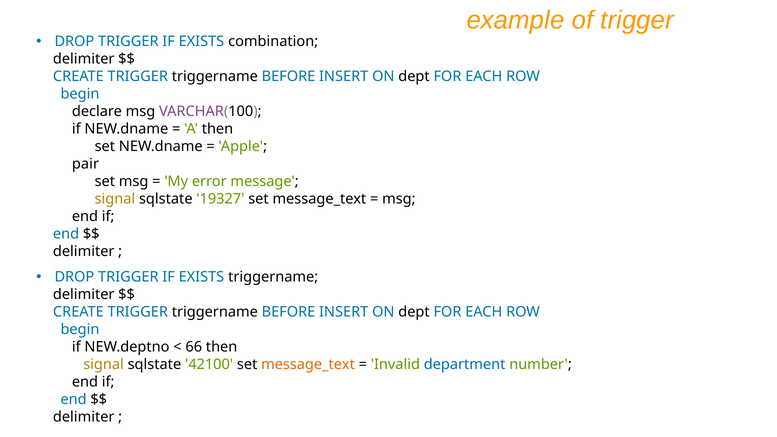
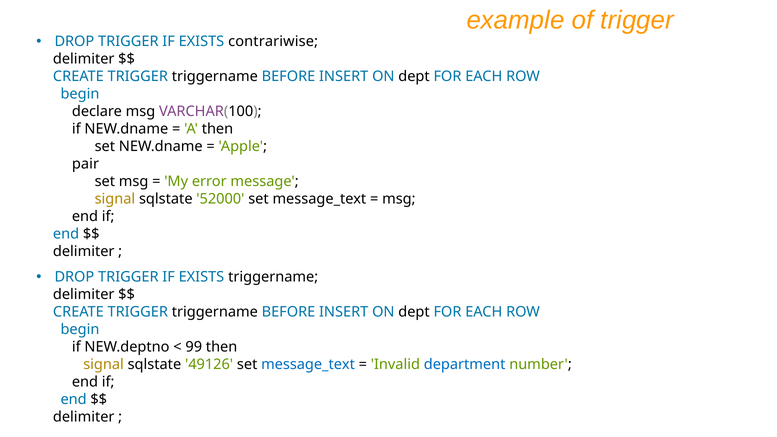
combination: combination -> contrariwise (273, 42)
19327: 19327 -> 52000 (220, 199)
66: 66 -> 99 (194, 347)
42100: 42100 -> 49126 (209, 364)
message_text colour: orange -> blue (308, 364)
